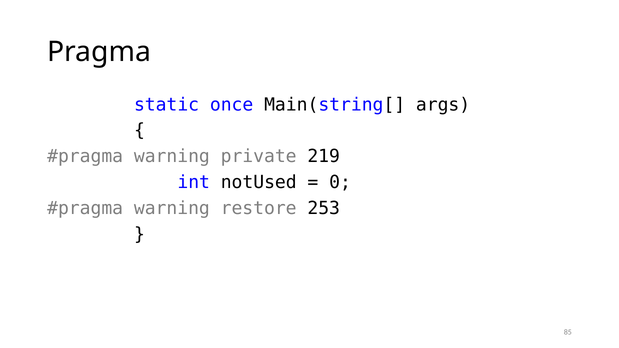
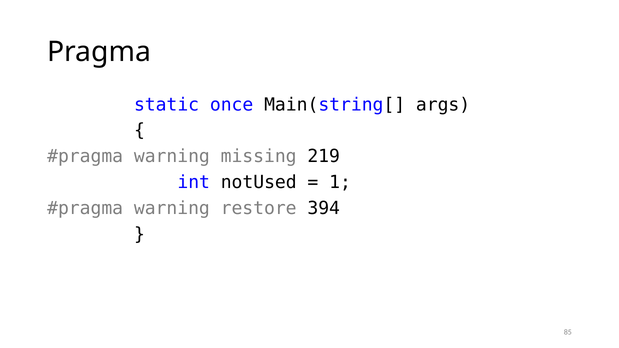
private: private -> missing (259, 157)
0: 0 -> 1 (340, 183)
253: 253 -> 394 (324, 208)
